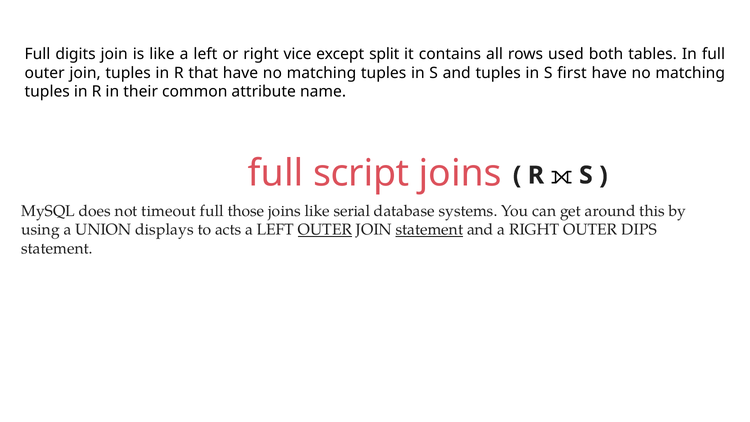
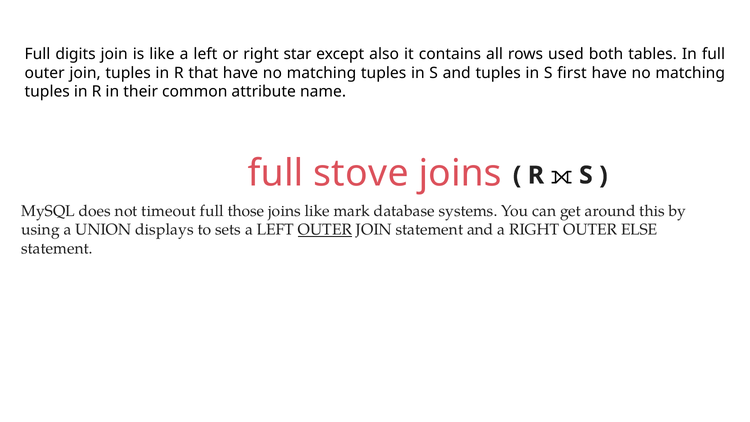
vice: vice -> star (298, 54)
split: split -> also (384, 54)
script: script -> stove (361, 173)
serial: serial -> mark (352, 211)
acts: acts -> sets (228, 230)
statement underline: present -> none (429, 230)
DIPS: DIPS -> ELSE (639, 230)
